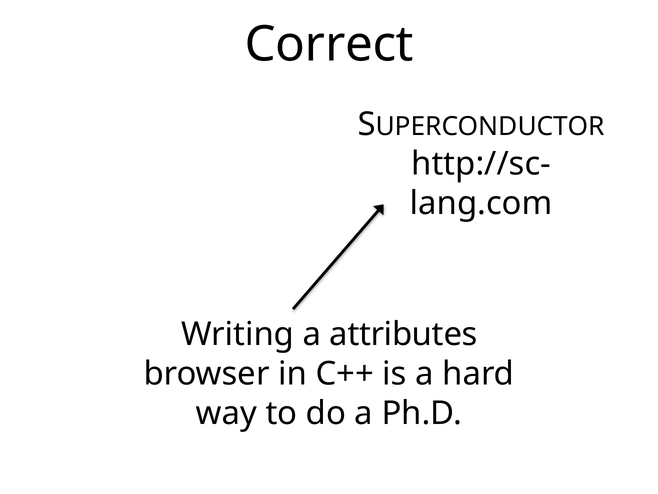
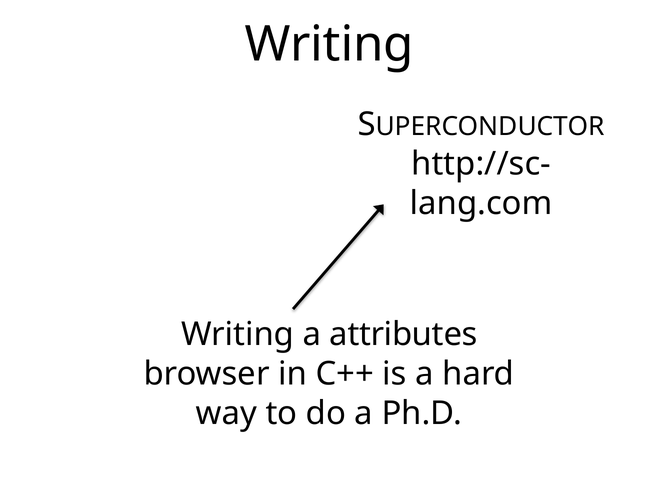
Correct: Correct -> Writing (329, 45)
